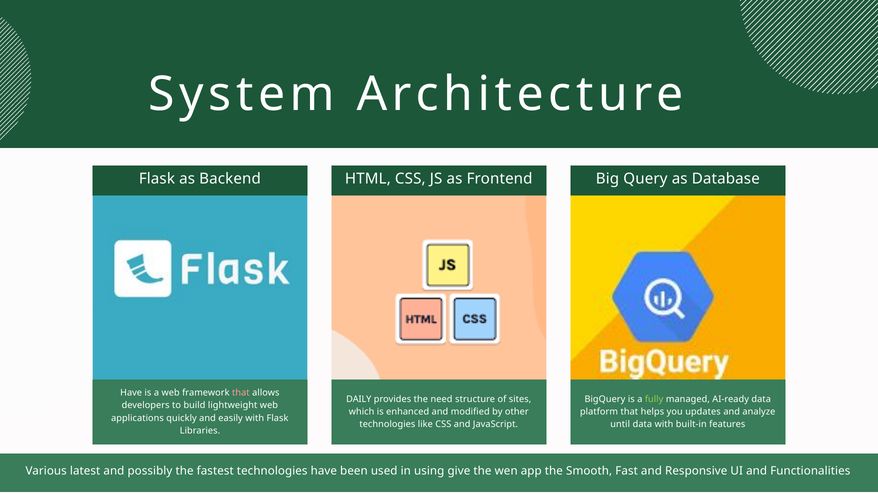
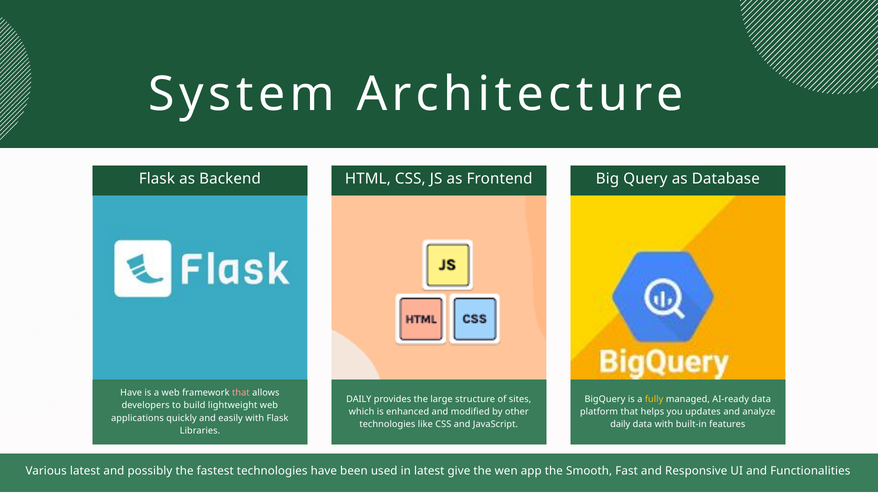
need: need -> large (442, 399)
fully colour: light green -> yellow (654, 399)
until: until -> daily (620, 424)
in using: using -> latest (429, 471)
